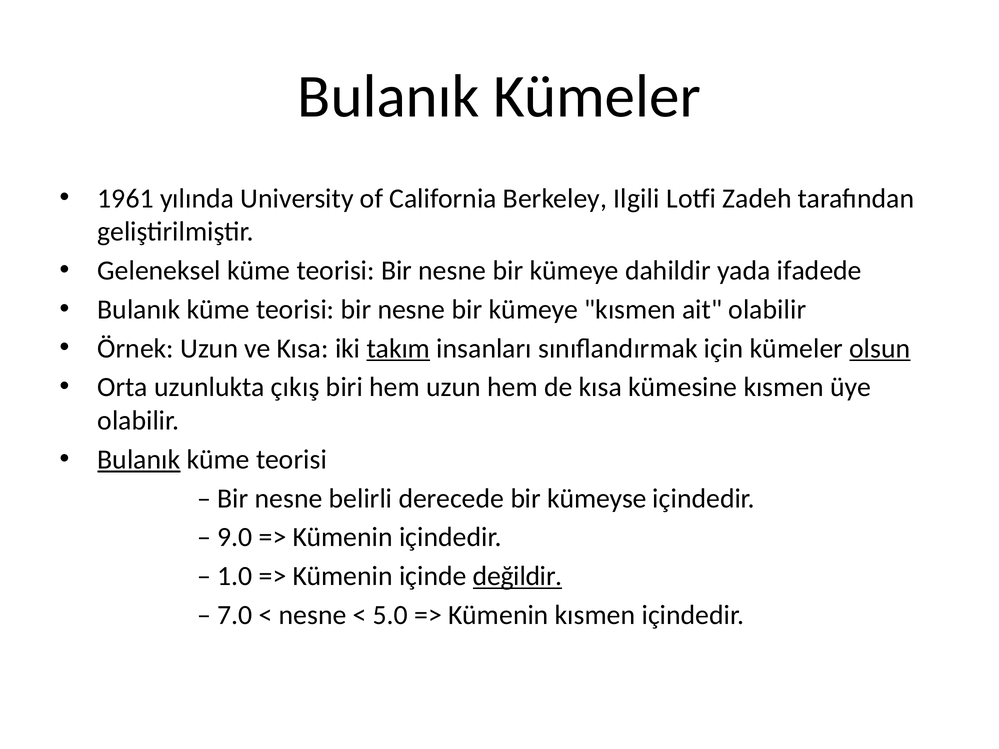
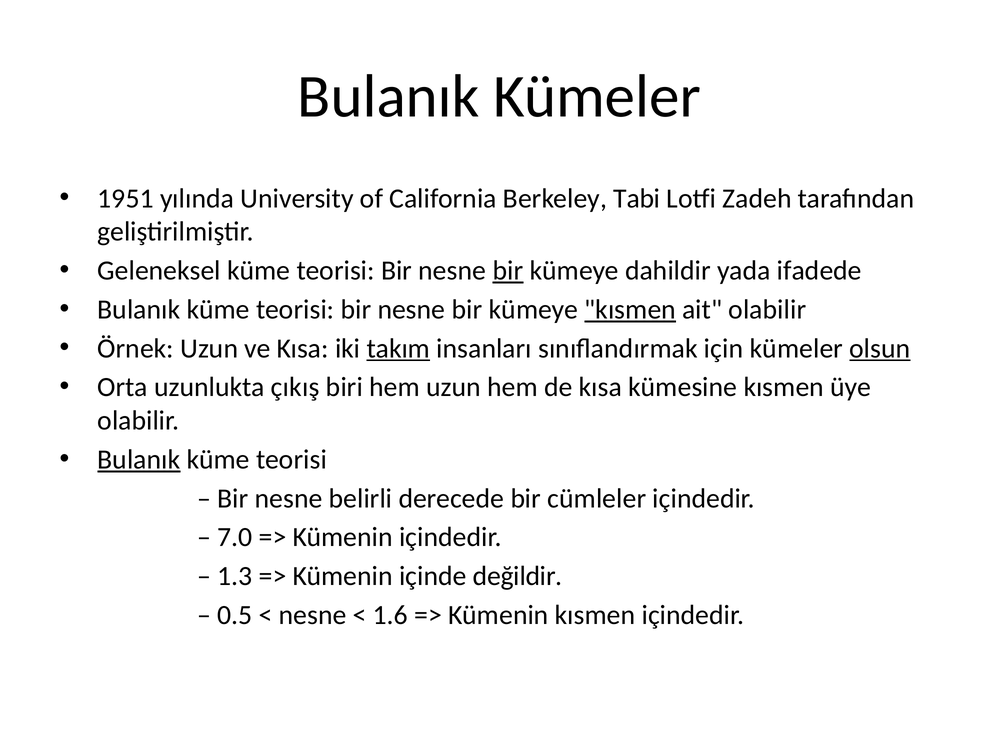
1961: 1961 -> 1951 (126, 198)
Ilgili: Ilgili -> Tabi (637, 198)
bir underline: none -> present (508, 271)
kısmen underline: none -> present (630, 310)
kümeyse: kümeyse -> cümleler (597, 499)
9.0: 9.0 -> 7.0 (235, 537)
1.0: 1.0 -> 1.3 (235, 576)
değildir underline: present -> none (518, 576)
7.0: 7.0 -> 0.5 (235, 615)
5.0: 5.0 -> 1.6 (390, 615)
